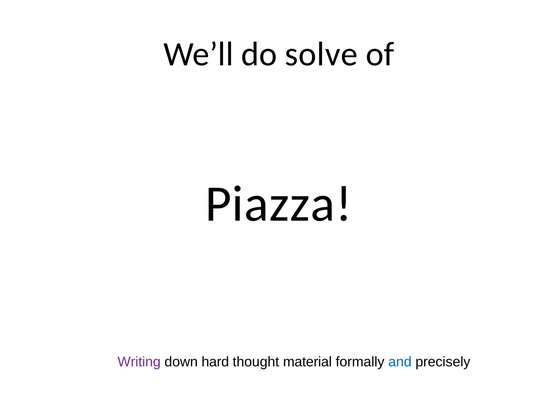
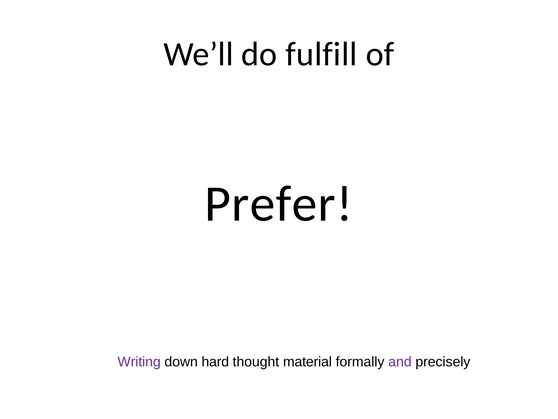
solve: solve -> fulfill (321, 54)
Piazza: Piazza -> Prefer (279, 204)
and colour: blue -> purple (400, 361)
